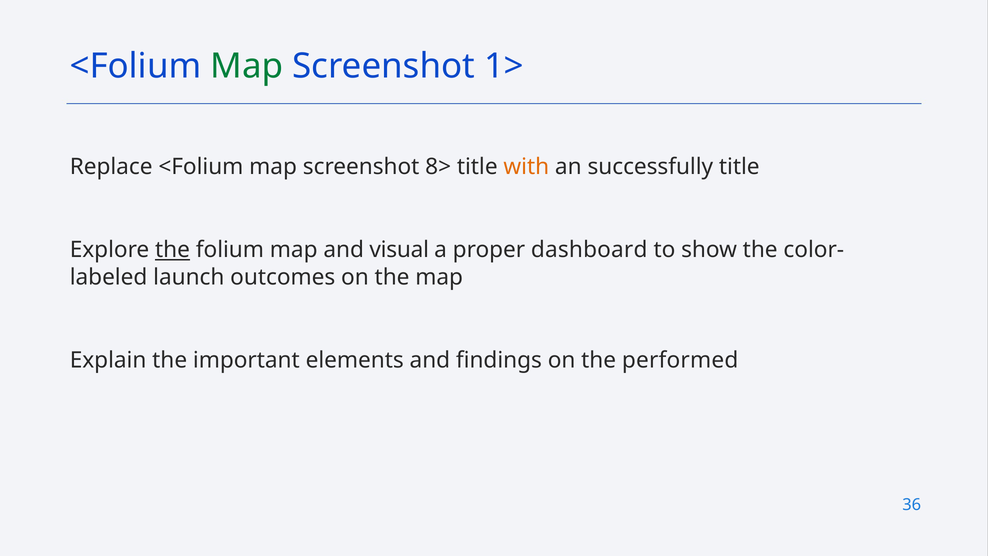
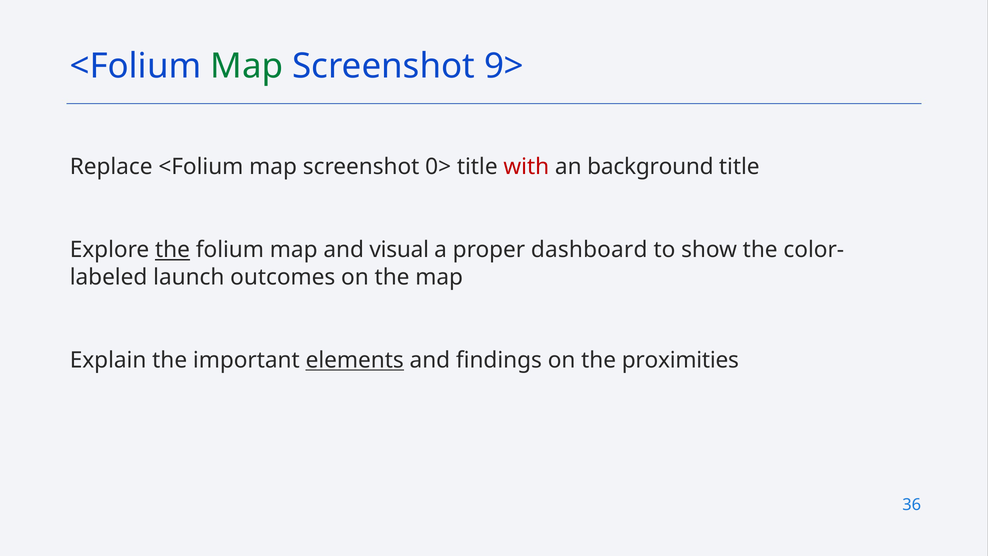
1>: 1> -> 9> (504, 66)
8>: 8> -> 0> (438, 167)
with colour: orange -> red (526, 167)
successfully: successfully -> background (650, 167)
elements underline: none -> present (355, 360)
performed: performed -> proximities (680, 360)
